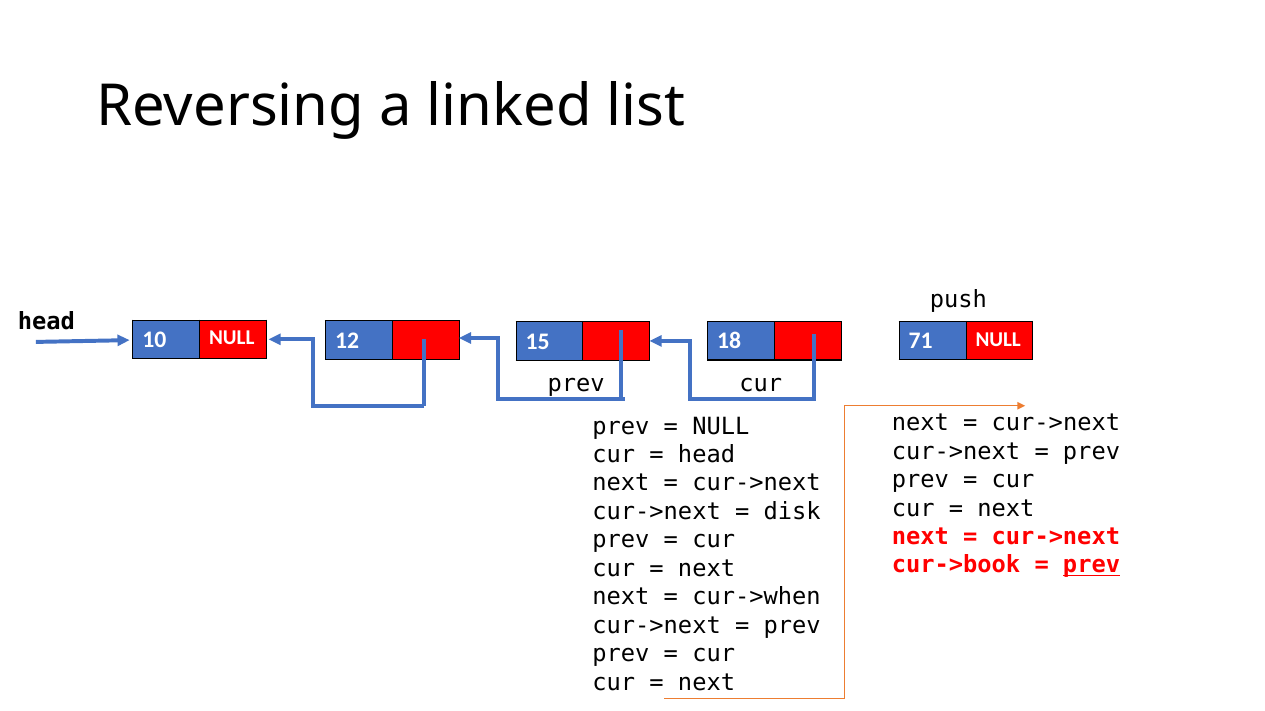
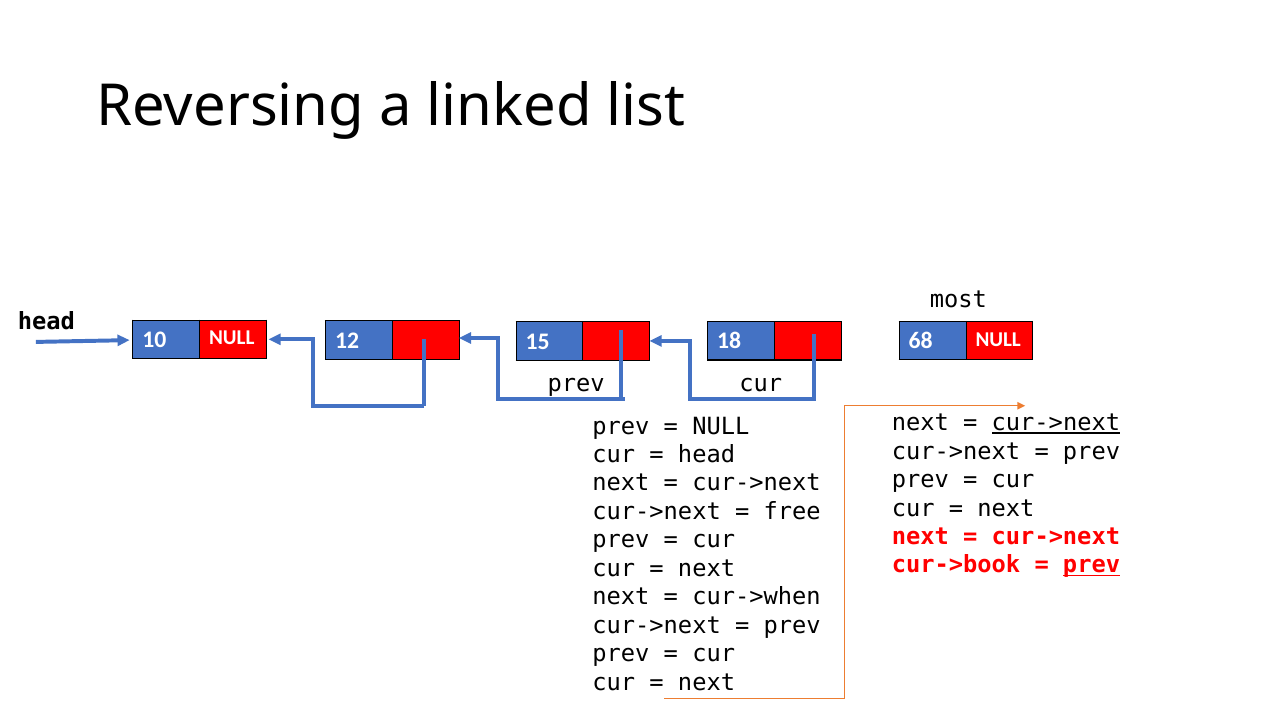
push: push -> most (958, 299)
71: 71 -> 68 (921, 341)
cur->next underline: none -> present (1056, 423)
disk: disk -> free (792, 512)
